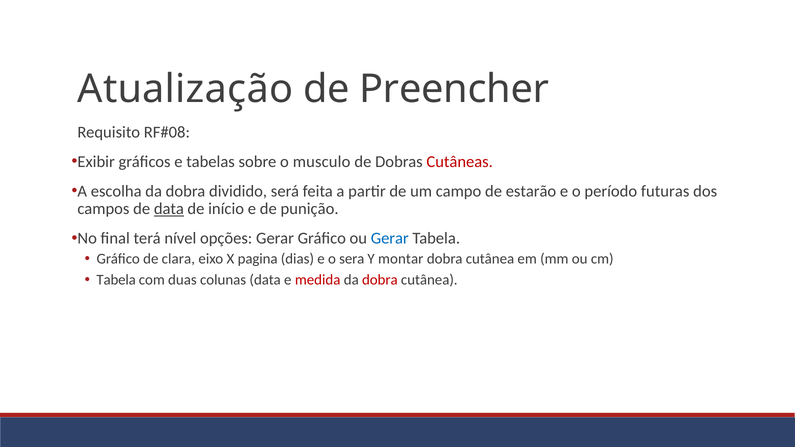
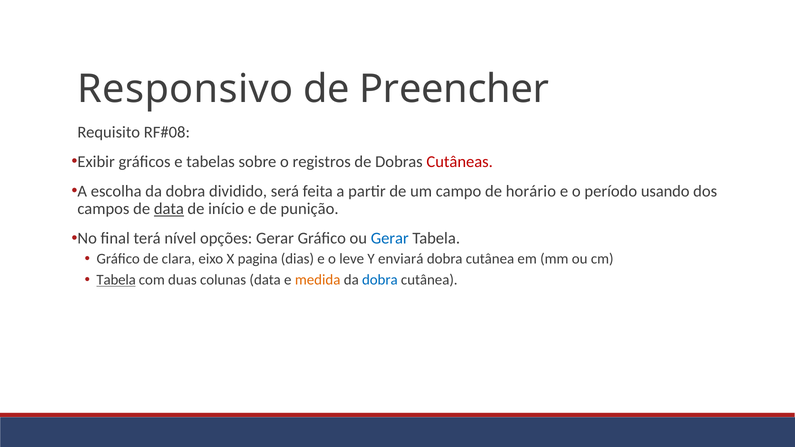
Atualização: Atualização -> Responsivo (185, 89)
musculo: musculo -> registros (322, 162)
estarão: estarão -> horário (531, 191)
futuras: futuras -> usando (665, 191)
sera: sera -> leve (352, 259)
montar: montar -> enviará (401, 259)
Tabela underline: none -> present (116, 280)
medida colour: red -> orange (318, 280)
dobra colour: red -> blue (380, 280)
